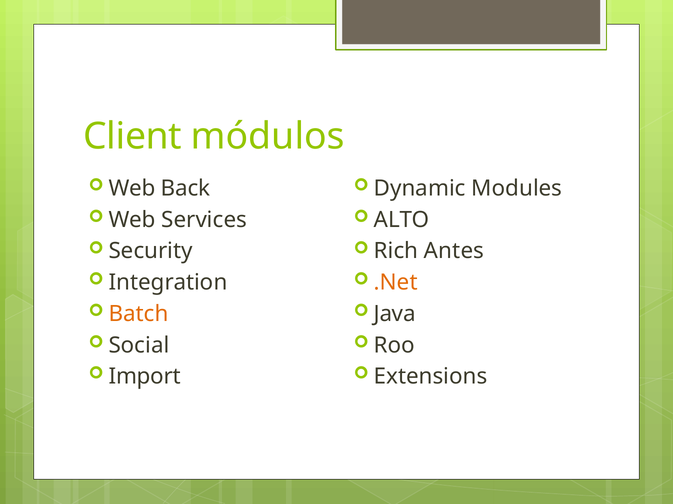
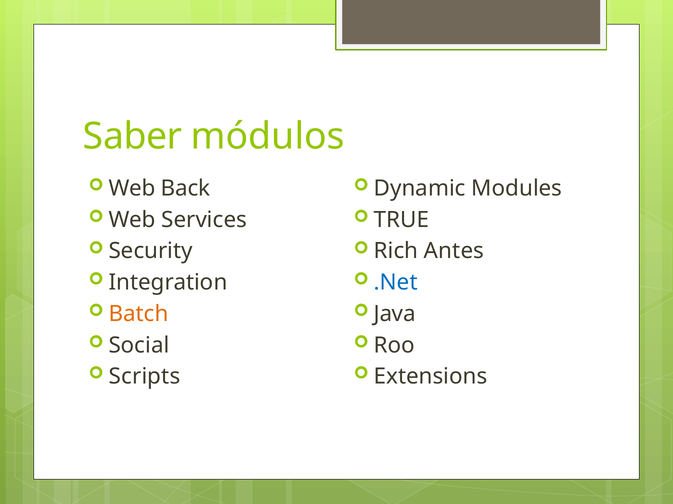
Client: Client -> Saber (133, 137)
ALTO: ALTO -> TRUE (402, 220)
.Net colour: orange -> blue (396, 283)
Import: Import -> Scripts (145, 377)
